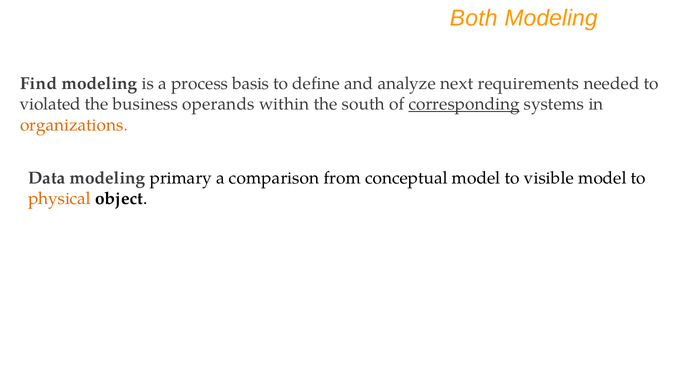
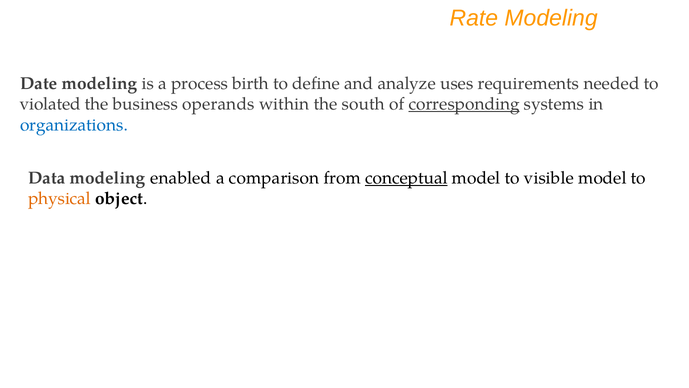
Both: Both -> Rate (474, 18)
Find: Find -> Date (39, 84)
basis: basis -> birth (251, 84)
next: next -> uses (457, 84)
organizations colour: orange -> blue (74, 125)
primary: primary -> enabled (181, 178)
conceptual underline: none -> present (406, 178)
